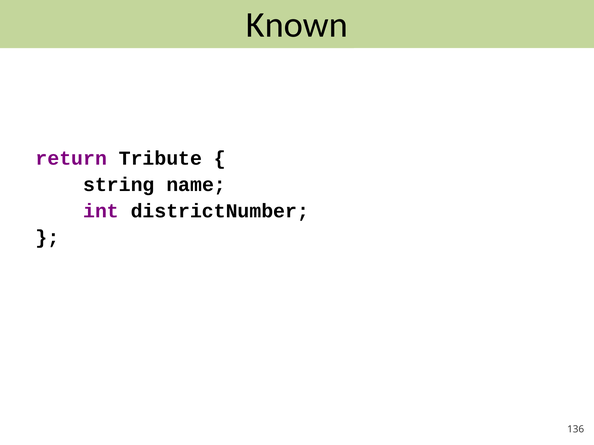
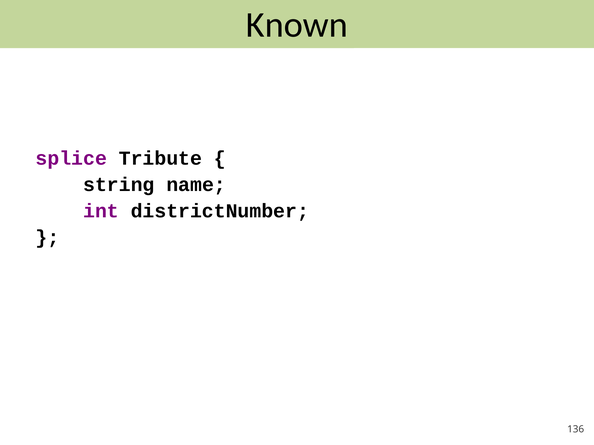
return: return -> splice (71, 159)
